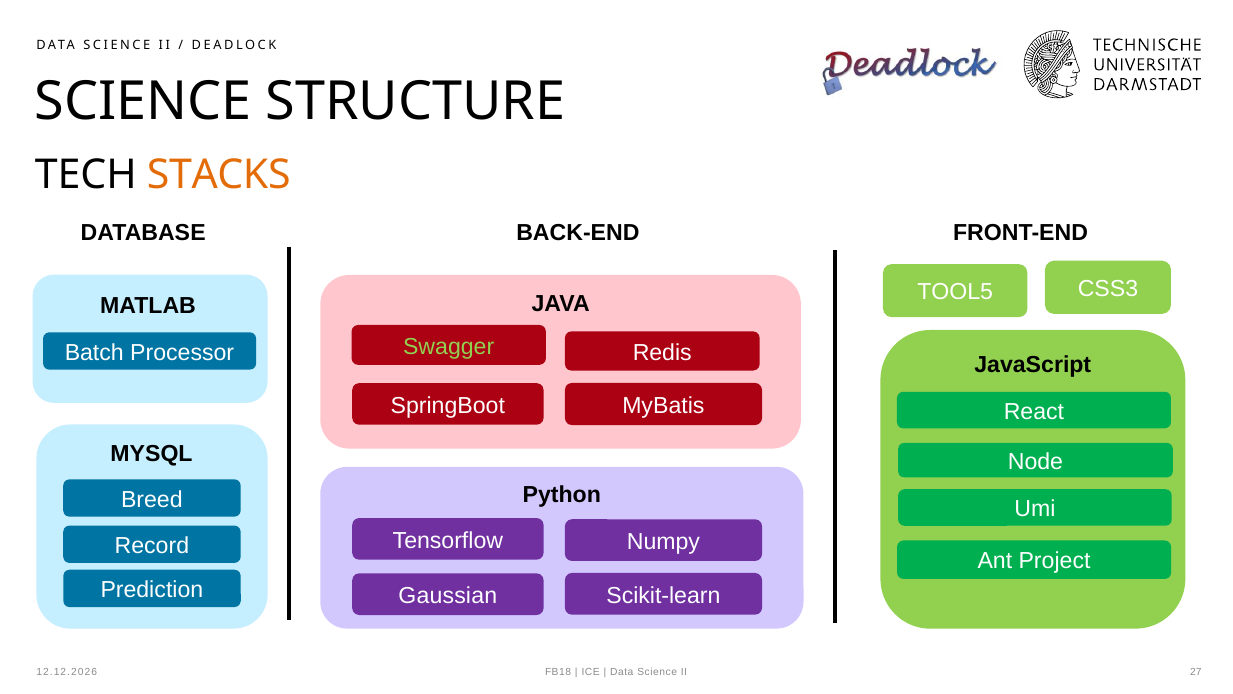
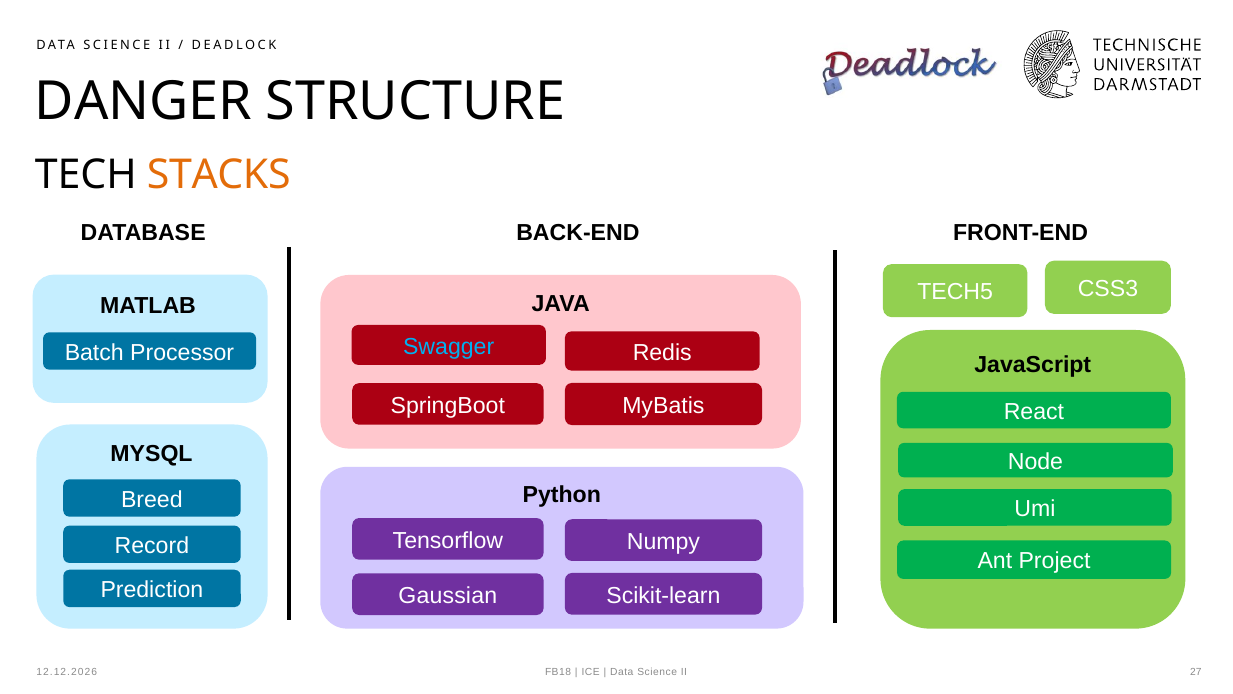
SCIENCE: SCIENCE -> DANGER (143, 102)
TOOL5: TOOL5 -> TECH5 (955, 292)
Swagger colour: light green -> light blue (449, 346)
